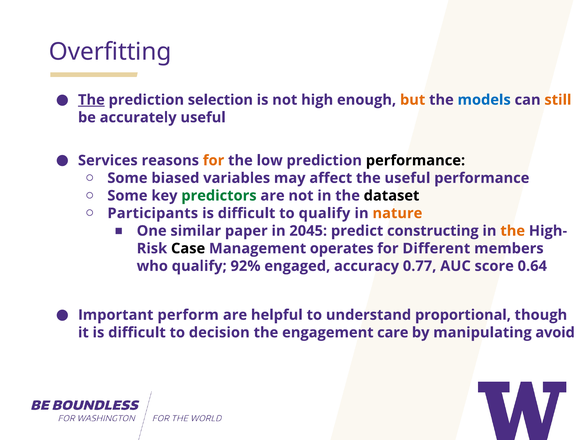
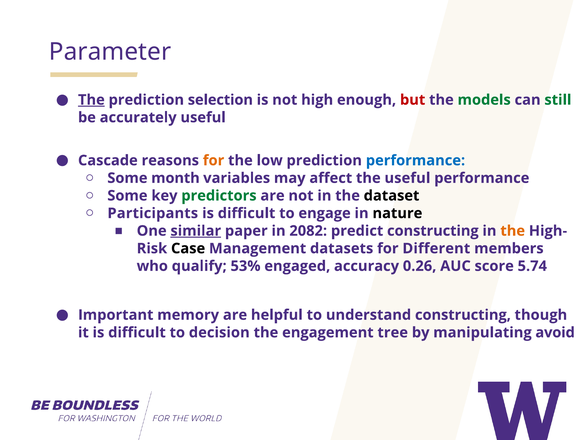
Overfitting: Overfitting -> Parameter (110, 52)
but colour: orange -> red (413, 100)
models colour: blue -> green (484, 100)
still colour: orange -> green (558, 100)
Services: Services -> Cascade (108, 161)
performance colour: black -> blue (415, 161)
biased: biased -> month (175, 178)
to qualify: qualify -> engage (325, 213)
nature colour: orange -> black (397, 213)
similar underline: none -> present (196, 231)
2045: 2045 -> 2082 (308, 231)
operates: operates -> datasets (342, 249)
92%: 92% -> 53% (246, 266)
0.77: 0.77 -> 0.26 (420, 266)
0.64: 0.64 -> 5.74 (532, 266)
perform: perform -> memory (188, 315)
understand proportional: proportional -> constructing (463, 315)
care: care -> tree (393, 333)
